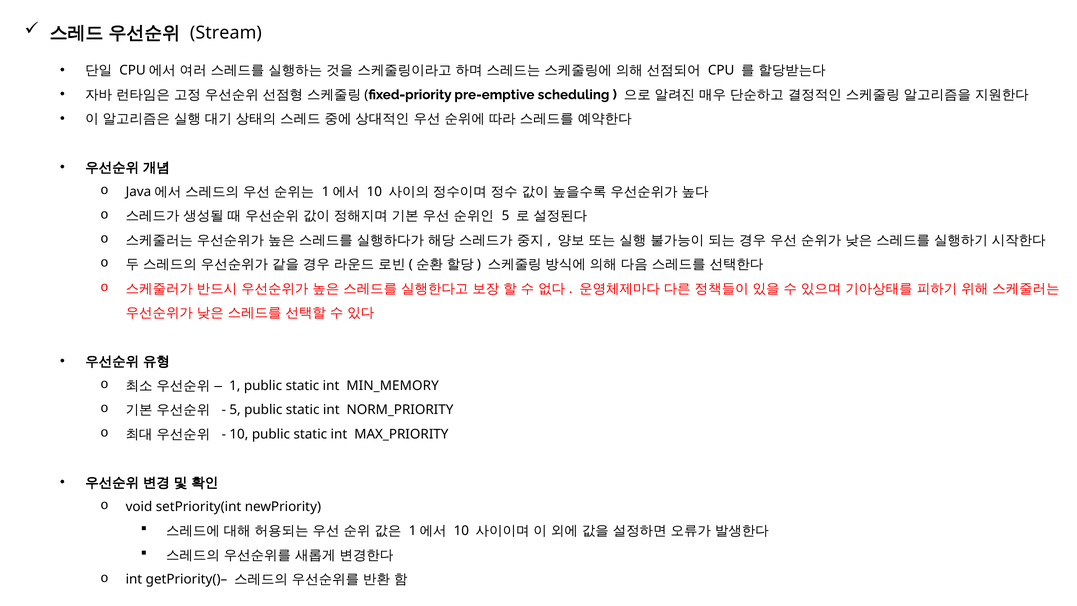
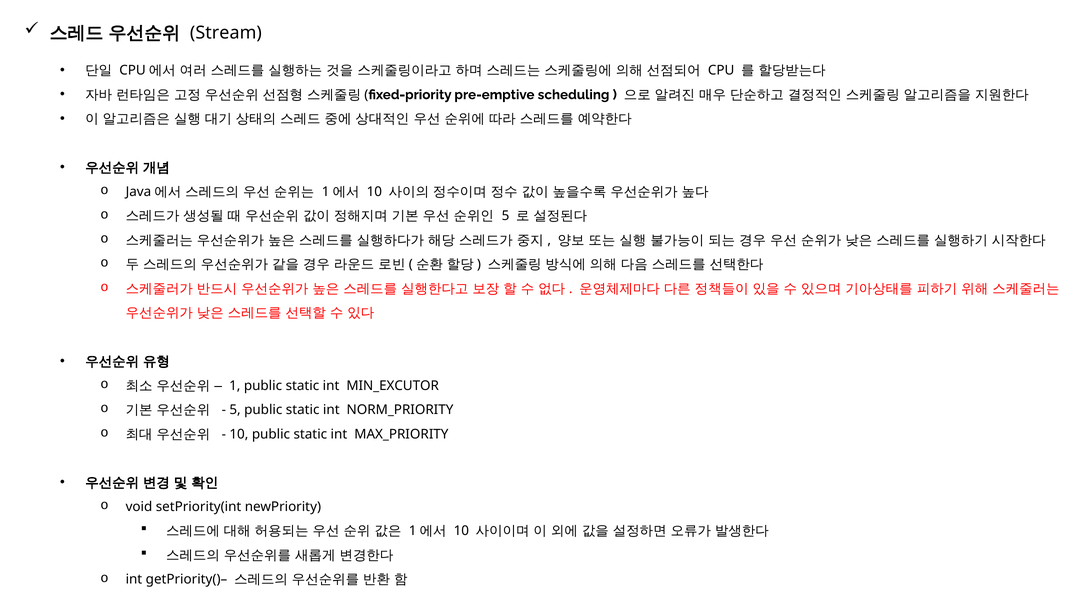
MIN_MEMORY: MIN_MEMORY -> MIN_EXCUTOR (393, 385)
